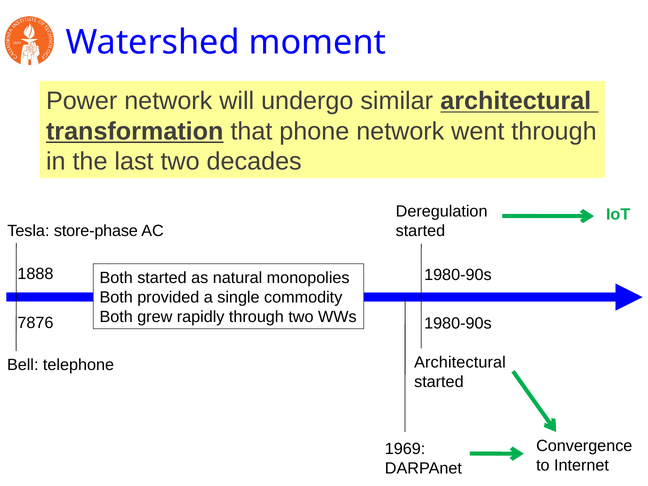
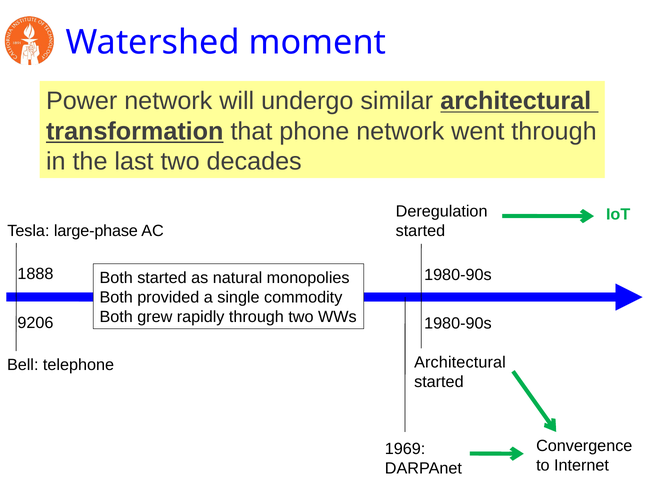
store-phase: store-phase -> large-phase (96, 231)
7876: 7876 -> 9206 (35, 323)
